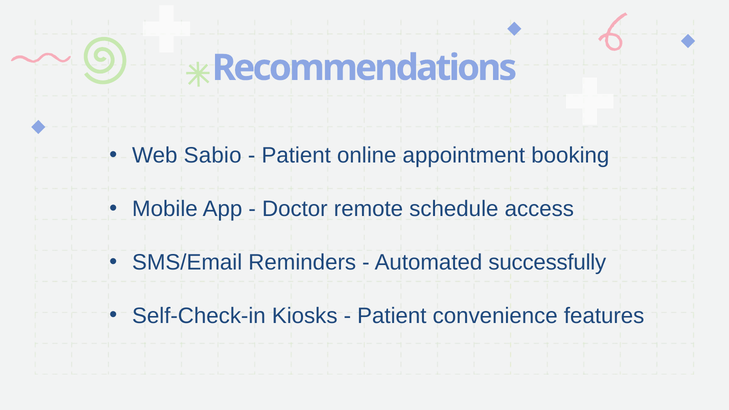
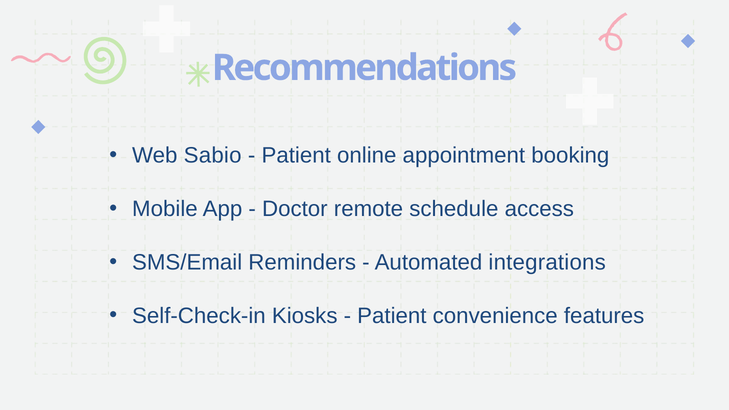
successfully: successfully -> integrations (547, 262)
